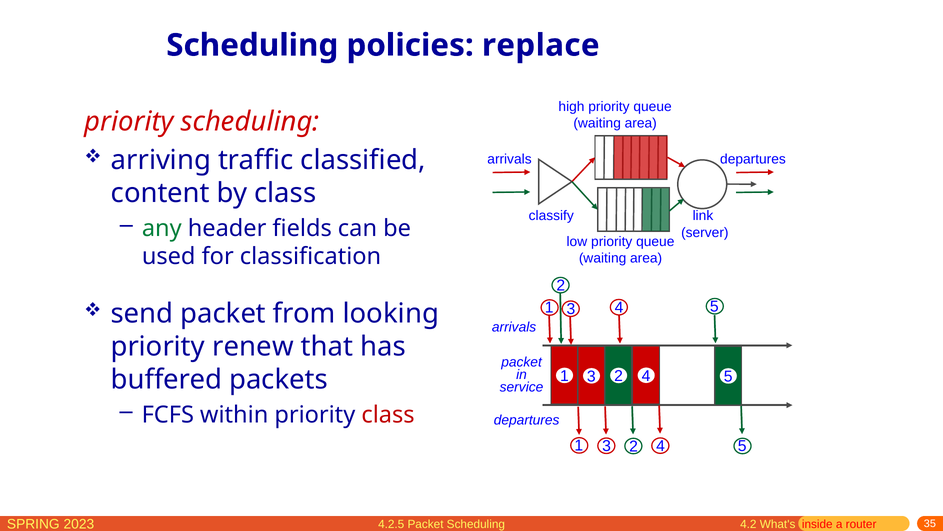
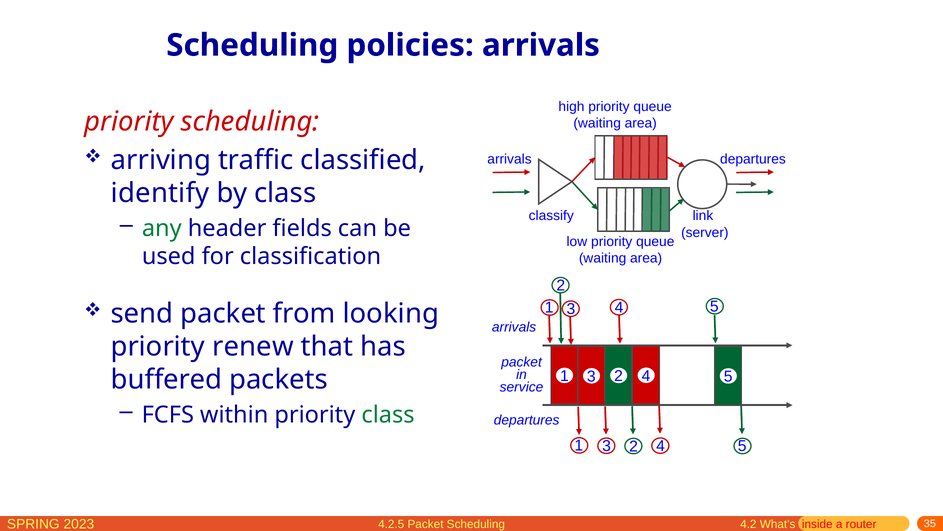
policies replace: replace -> arrivals (541, 45)
content: content -> identify (160, 193)
class colour: red -> green (388, 414)
